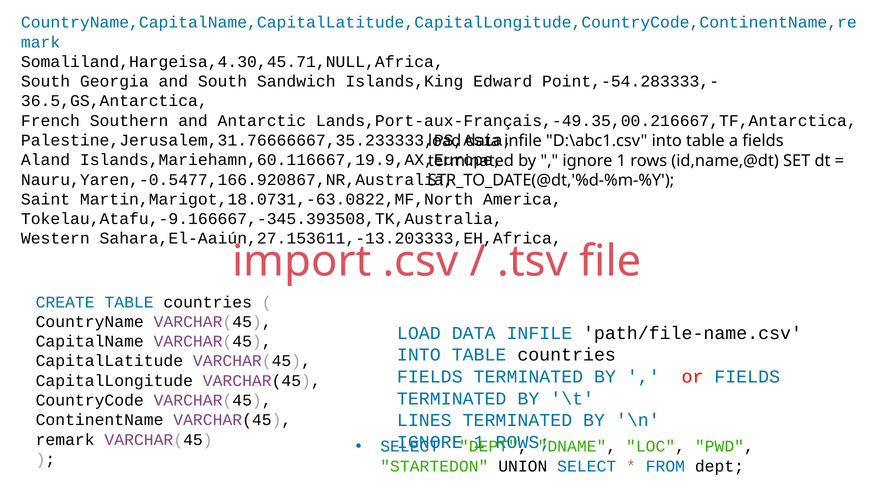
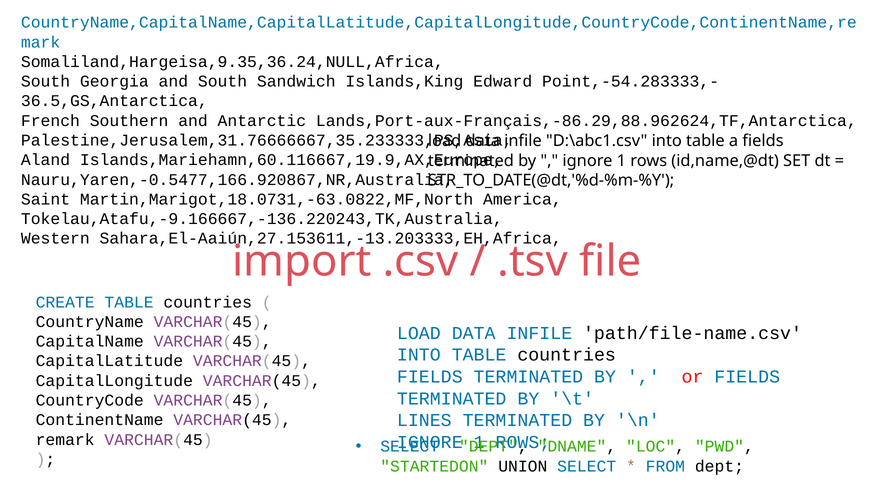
Somaliland,Hargeisa,4.30,45.71,NULL,Africa: Somaliland,Hargeisa,4.30,45.71,NULL,Africa -> Somaliland,Hargeisa,9.35,36.24,NULL,Africa (232, 62)
Lands,Port-aux-Français,-49.35,00.216667,TF,Antarctica: Lands,Port-aux-Français,-49.35,00.216667,TF,Antarctica -> Lands,Port-aux-Français,-86.29,88.962624,TF,Antarctica (586, 121)
Tokelau,Atafu,-9.166667,-345.393508,TK,Australia: Tokelau,Atafu,-9.166667,-345.393508,TK,Australia -> Tokelau,Atafu,-9.166667,-136.220243,TK,Australia (262, 219)
